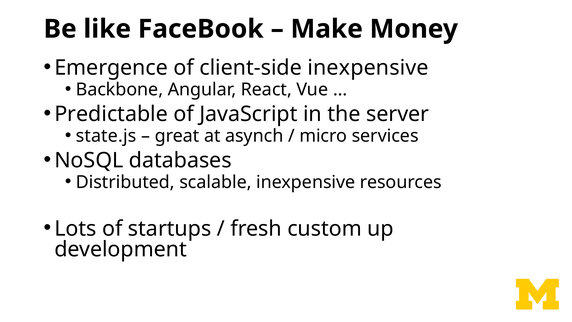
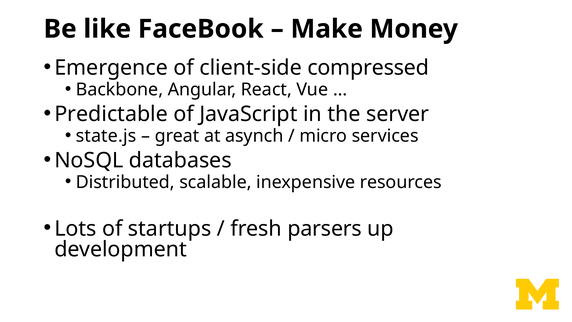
client-side inexpensive: inexpensive -> compressed (368, 68)
custom: custom -> parsers (325, 228)
